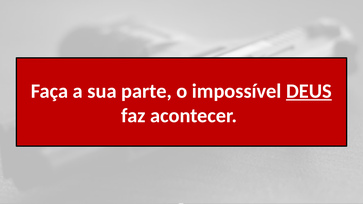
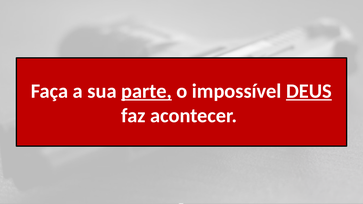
parte underline: none -> present (147, 91)
